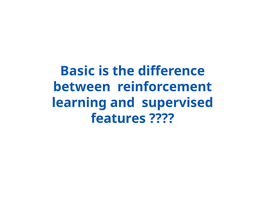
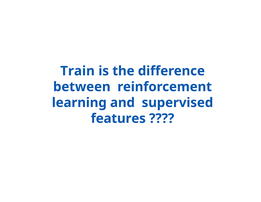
Basic: Basic -> Train (77, 71)
